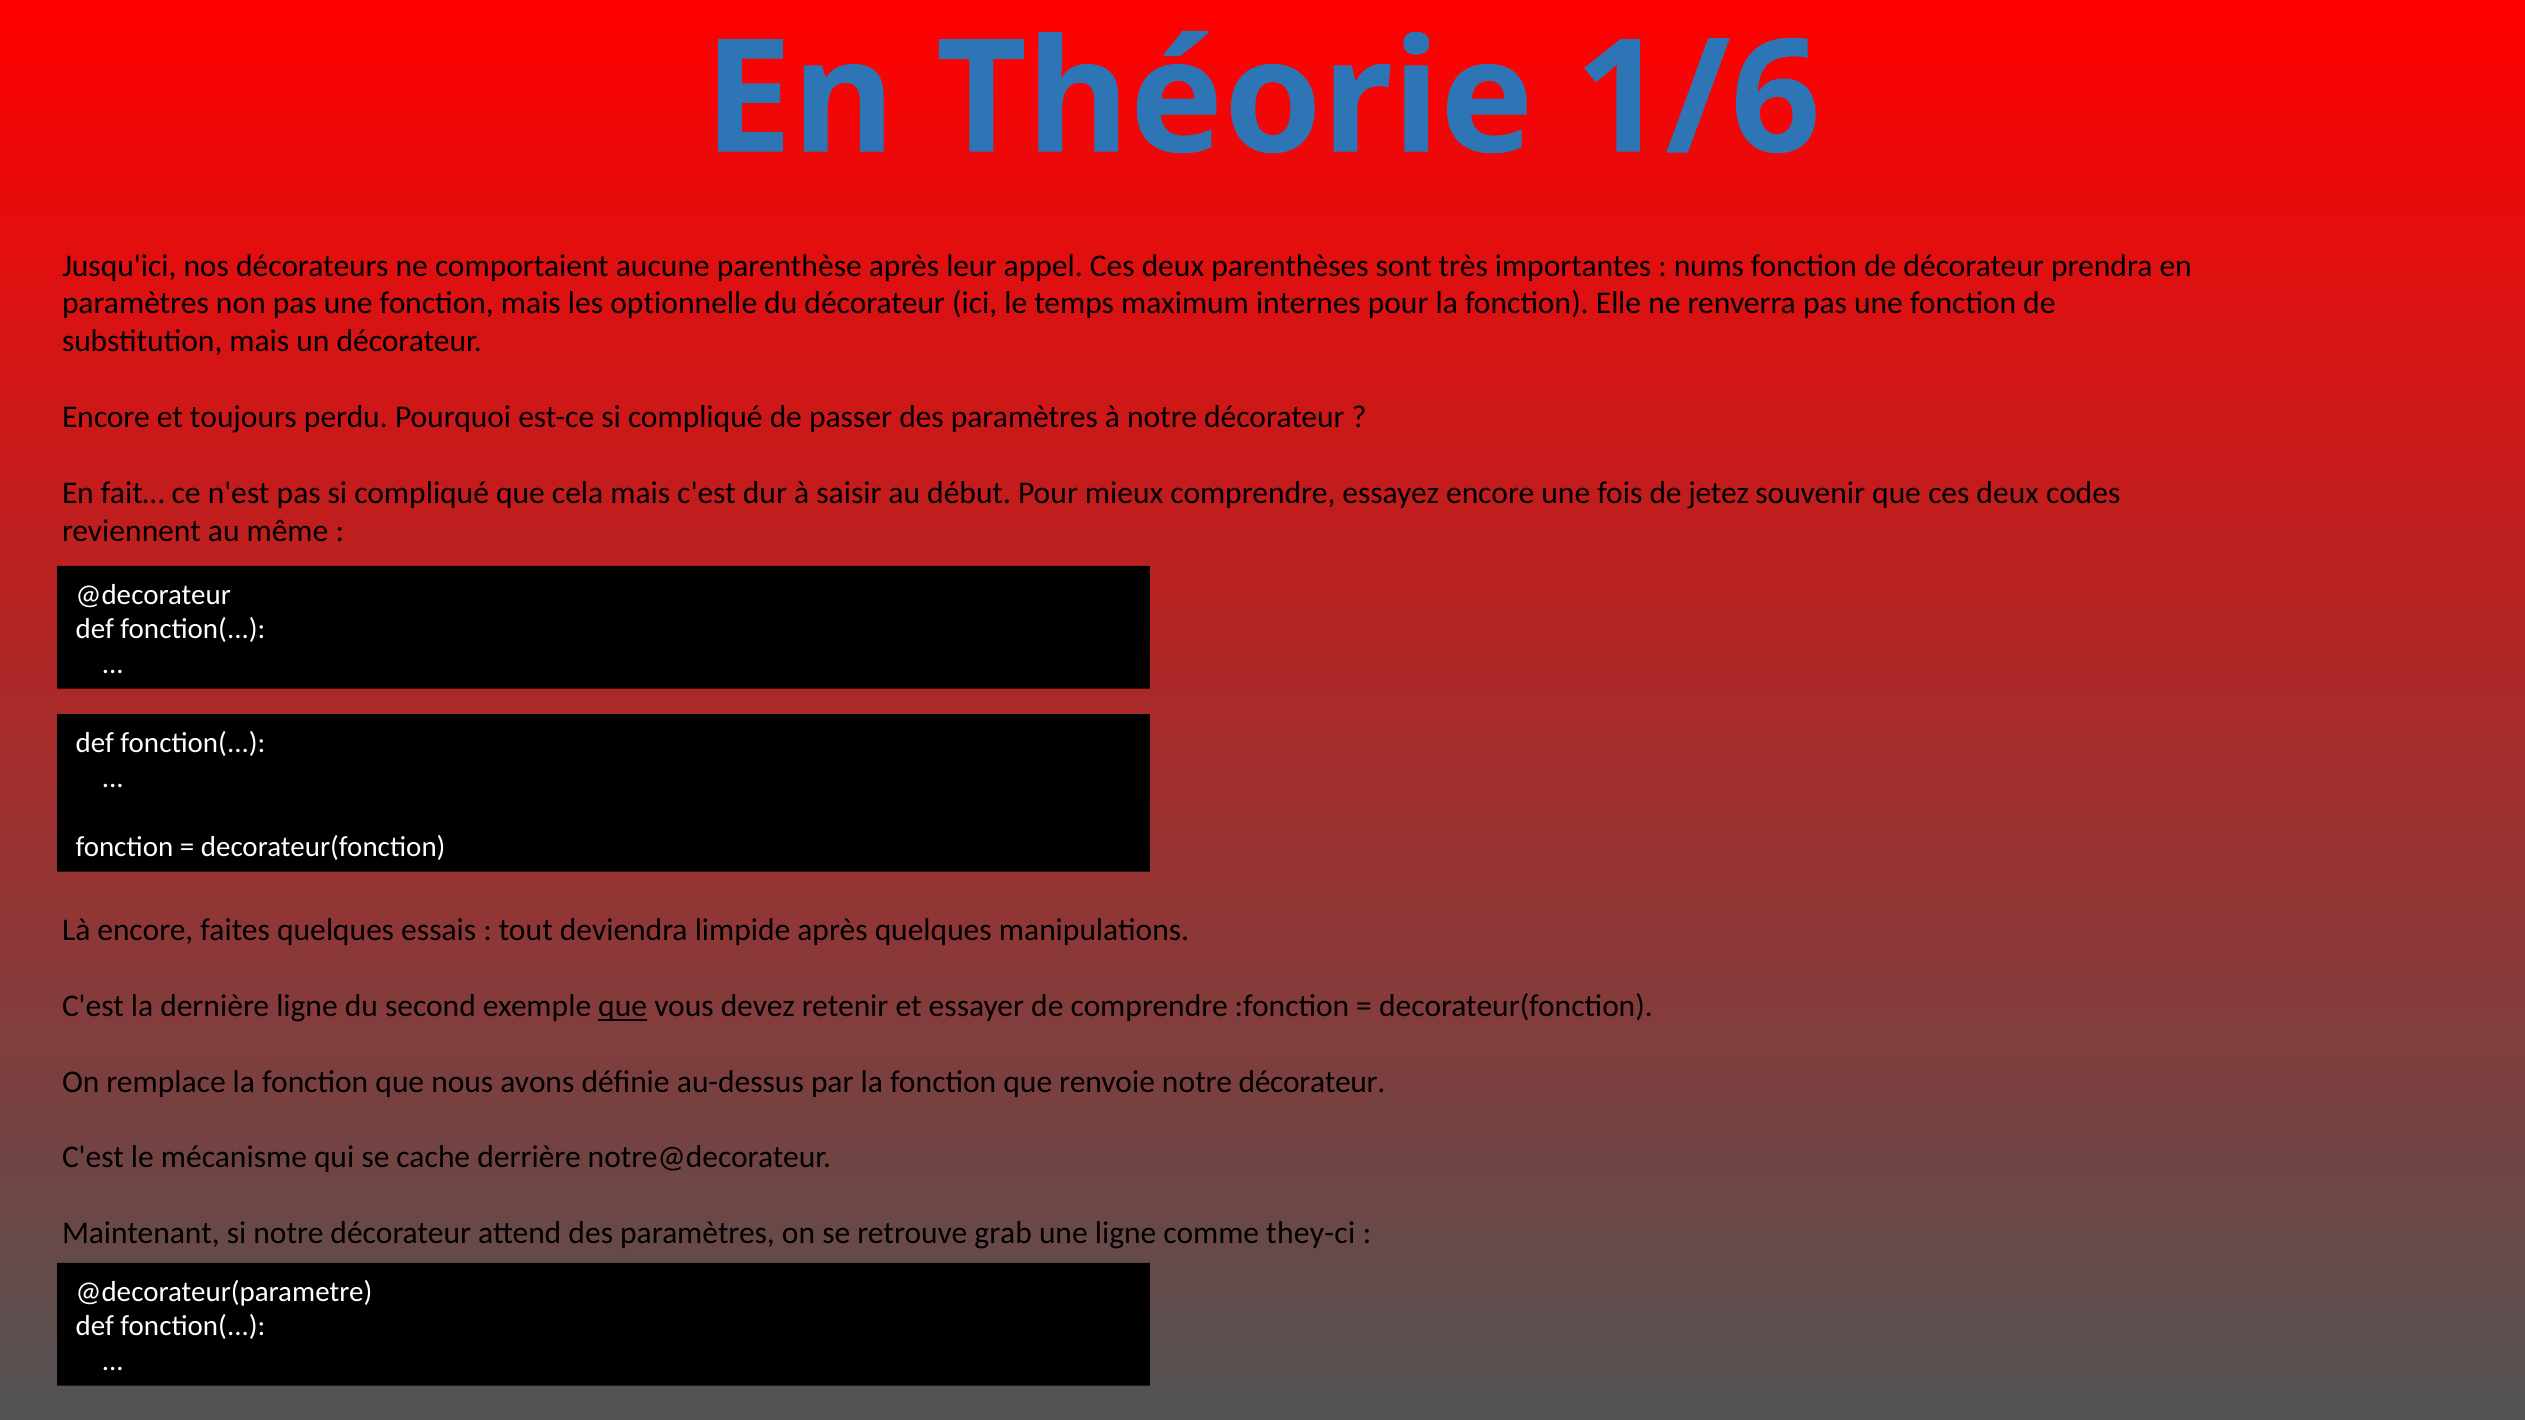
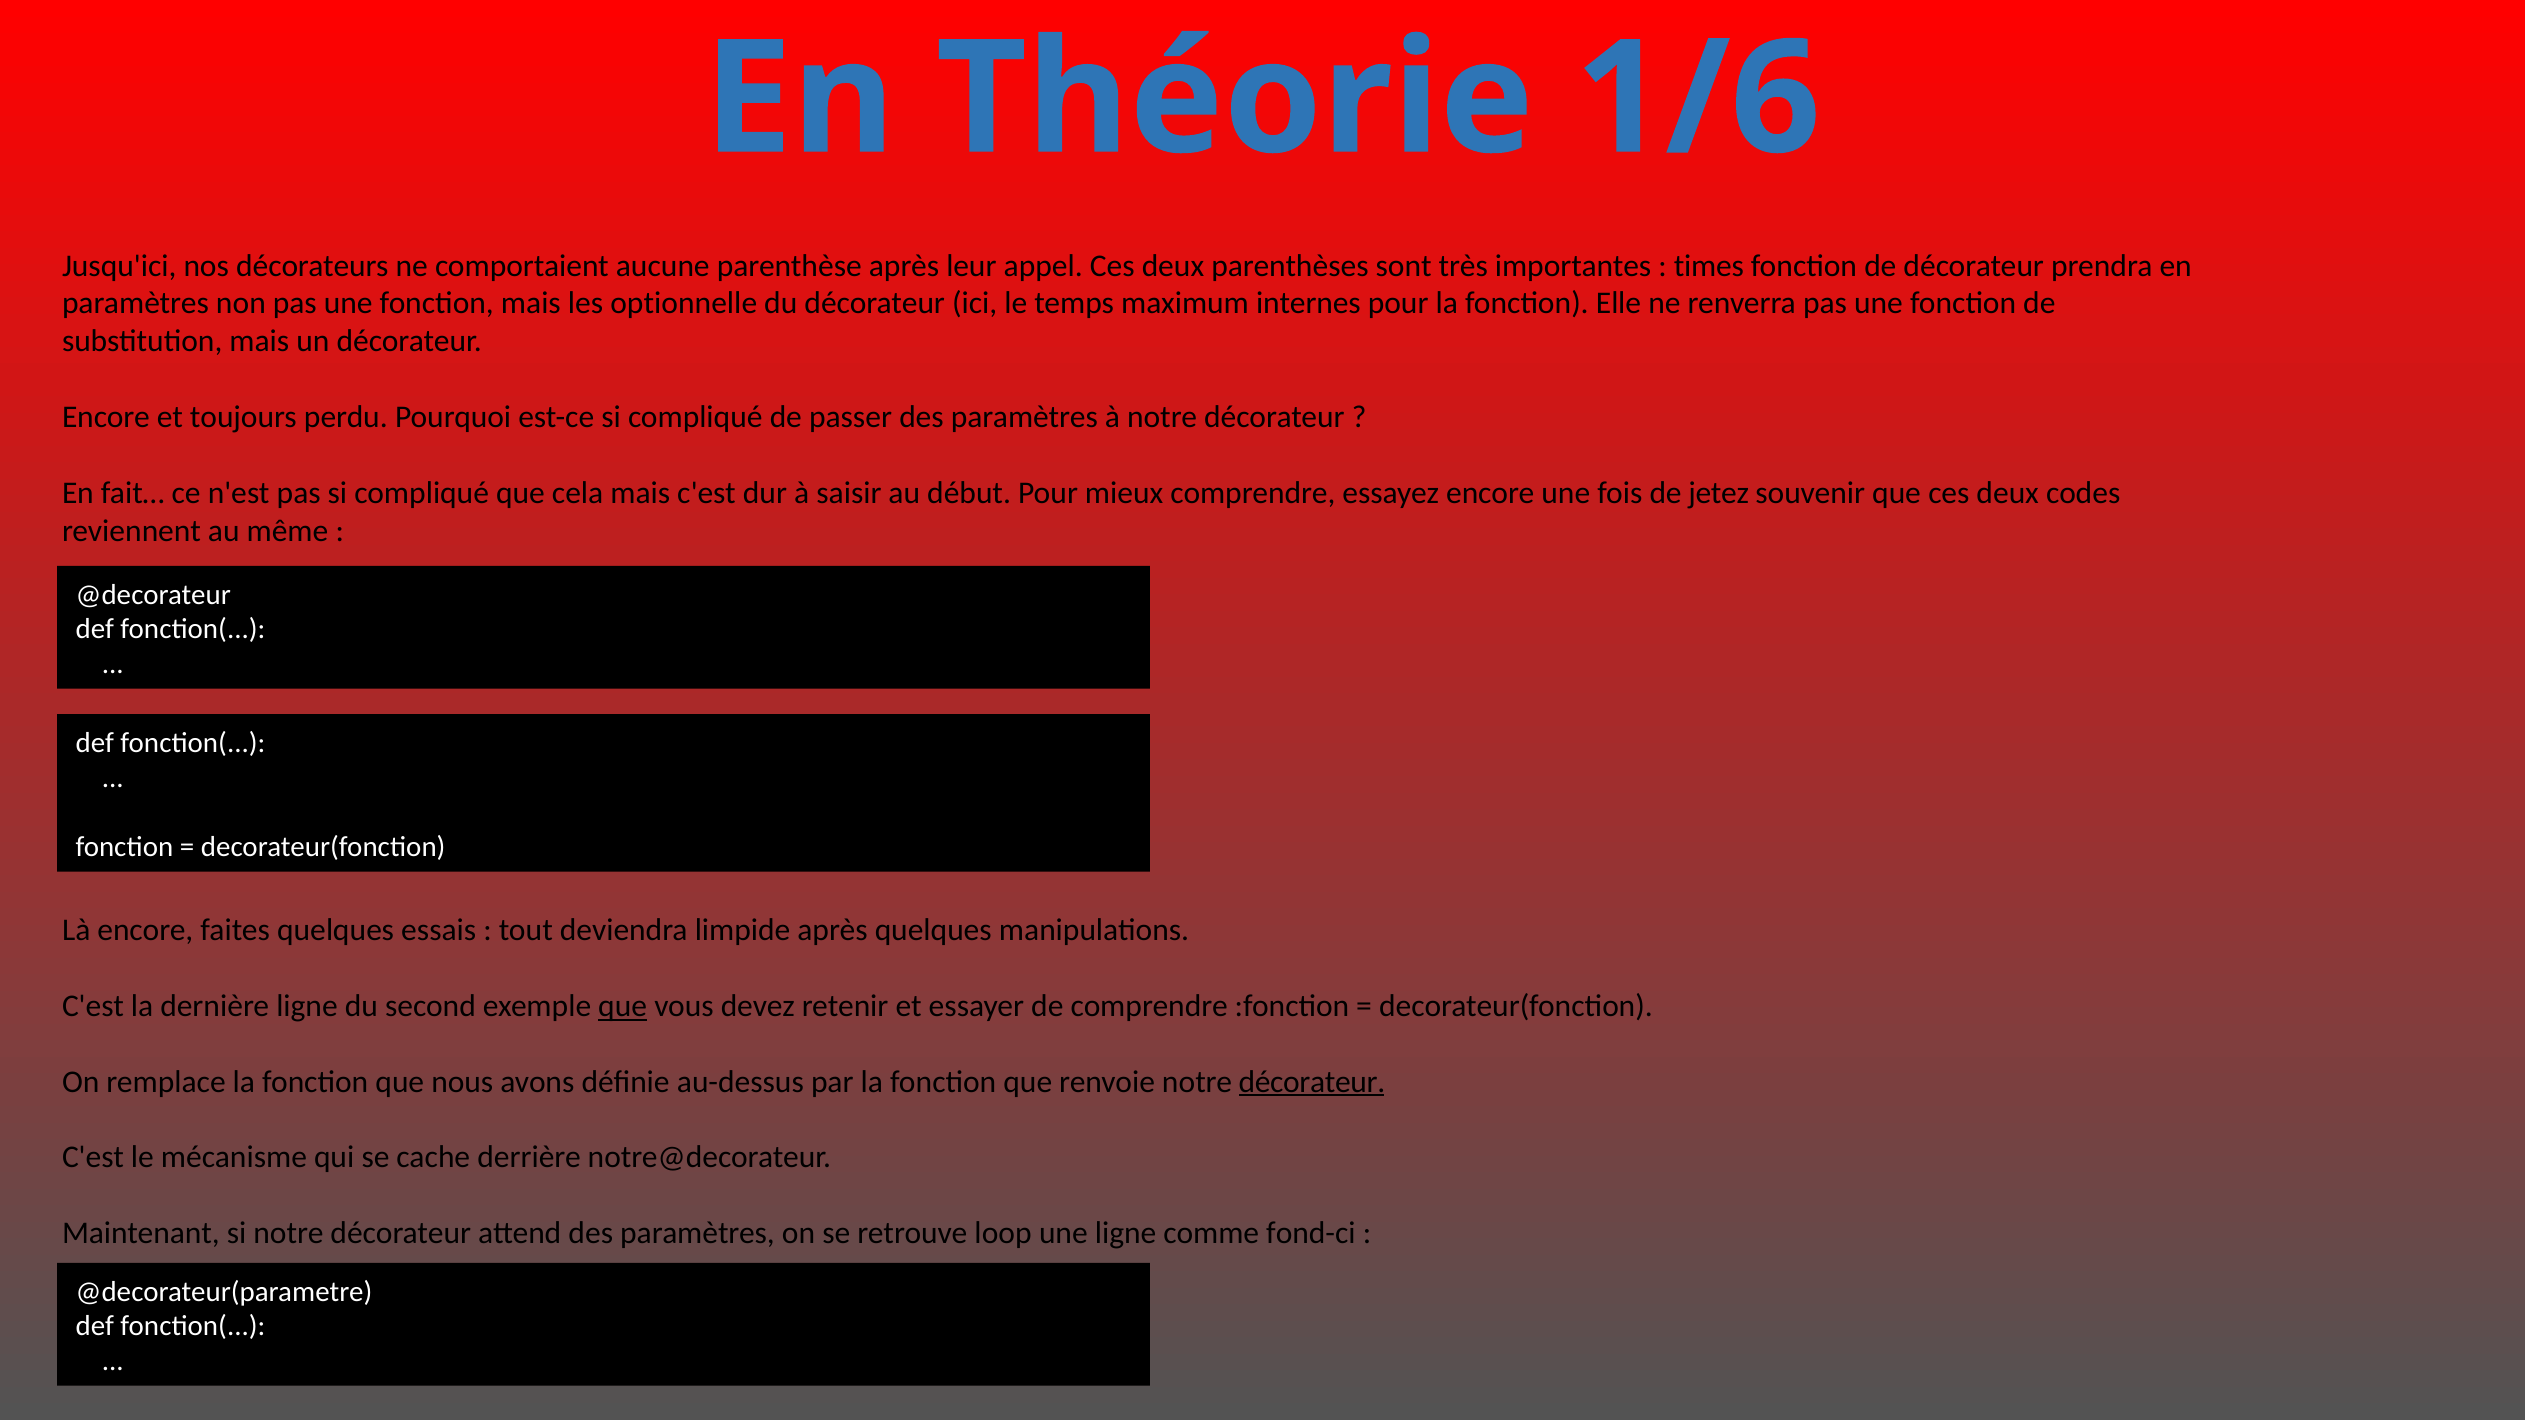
nums: nums -> times (1709, 266)
décorateur underline: none -> present (1312, 1082)
grab: grab -> loop (1003, 1233)
they-ci: they-ci -> fond-ci (1311, 1233)
